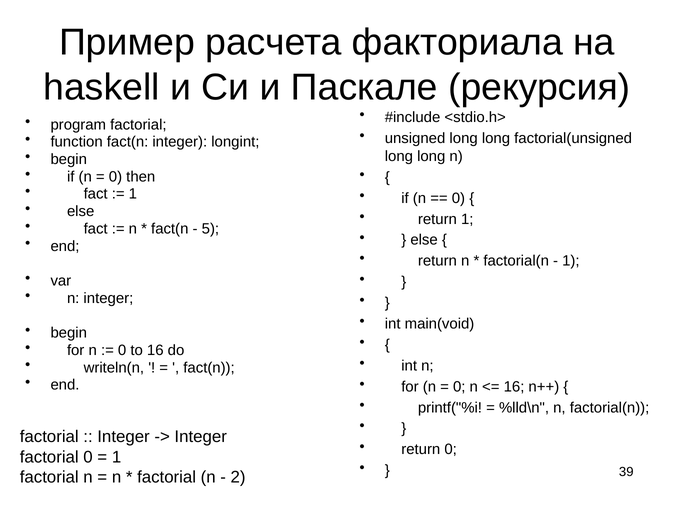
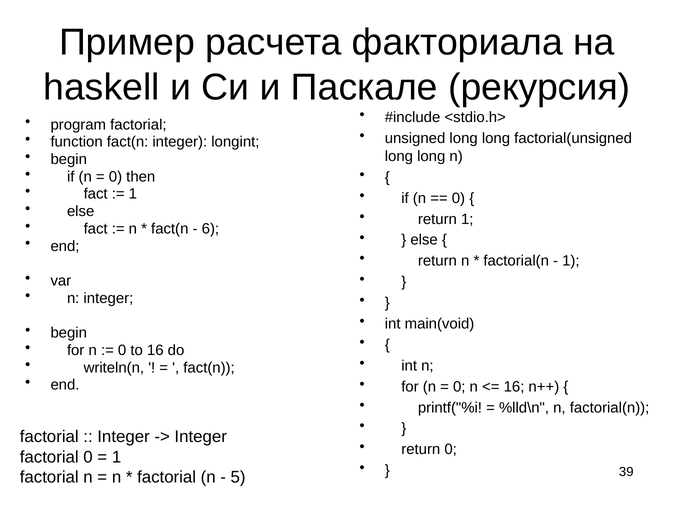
5: 5 -> 6 (210, 229)
2: 2 -> 5 (238, 478)
